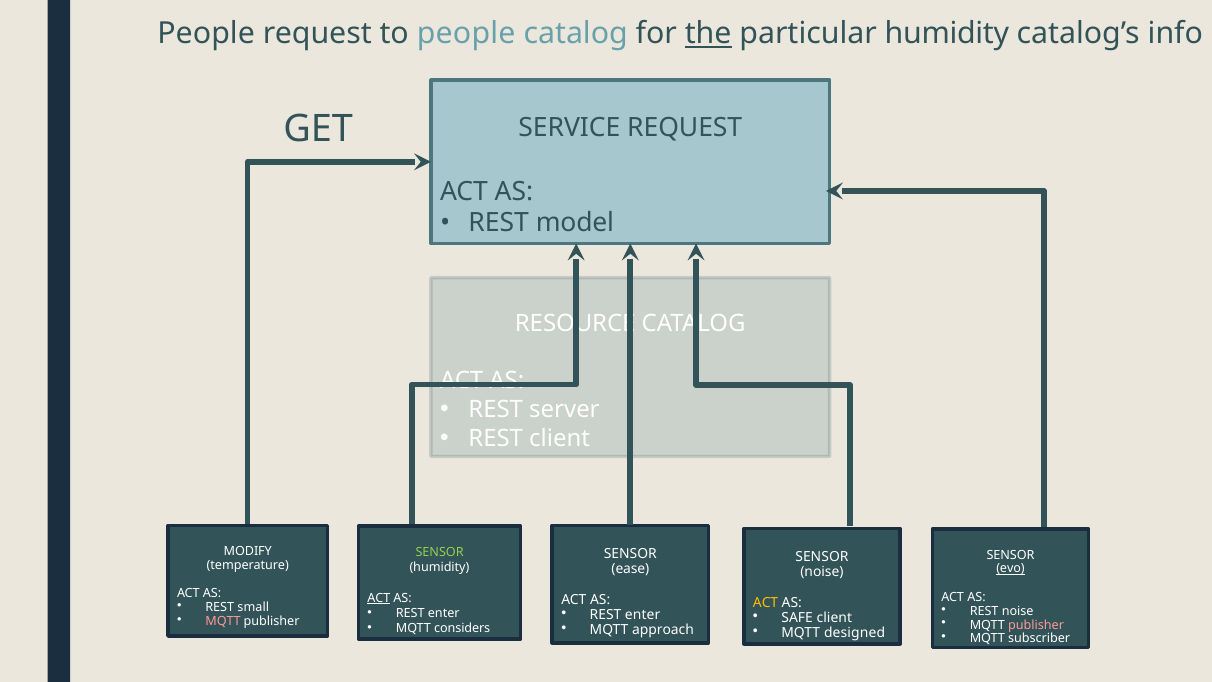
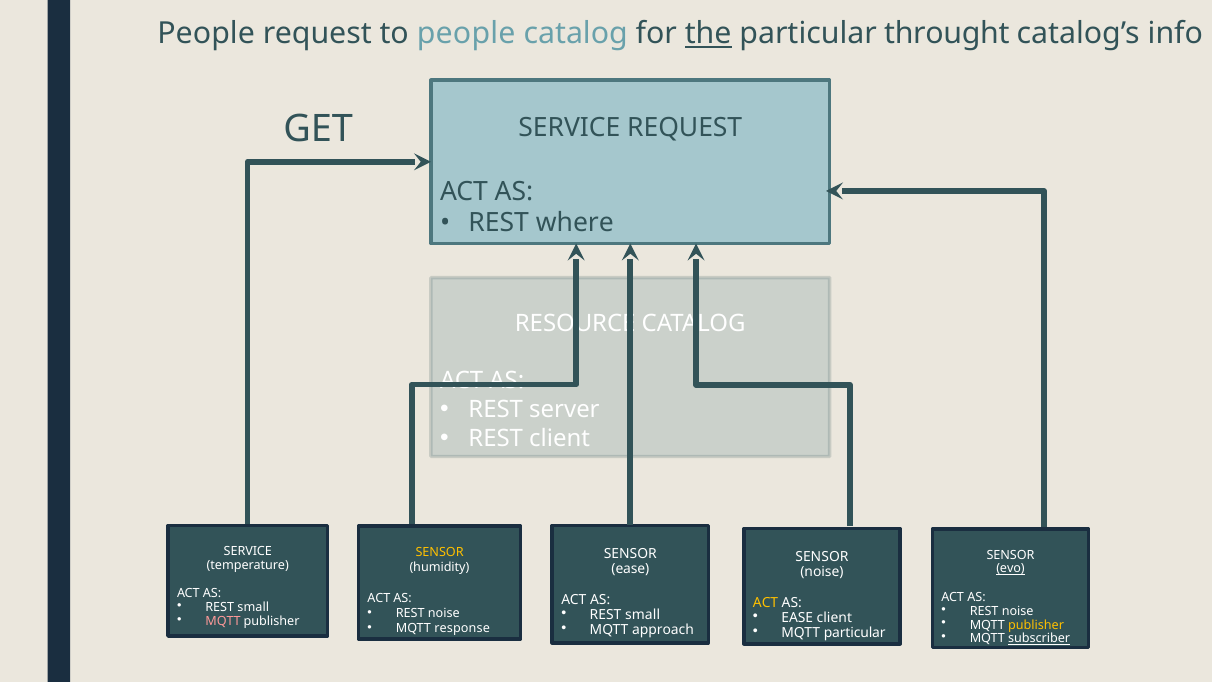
particular humidity: humidity -> throught (947, 34)
model: model -> where (575, 223)
MODIFY: MODIFY -> SERVICE (248, 551)
SENSOR colour: light green -> yellow (440, 552)
ACT underline: present -> none (379, 598)
enter: enter -> noise (444, 613)
enter: enter -> small (643, 615)
SAFE: SAFE -> EASE (797, 618)
publisher colour: pink -> yellow (1036, 625)
considers: considers -> response (462, 628)
MQTT designed: designed -> particular (855, 633)
subscriber underline: none -> present (1039, 638)
